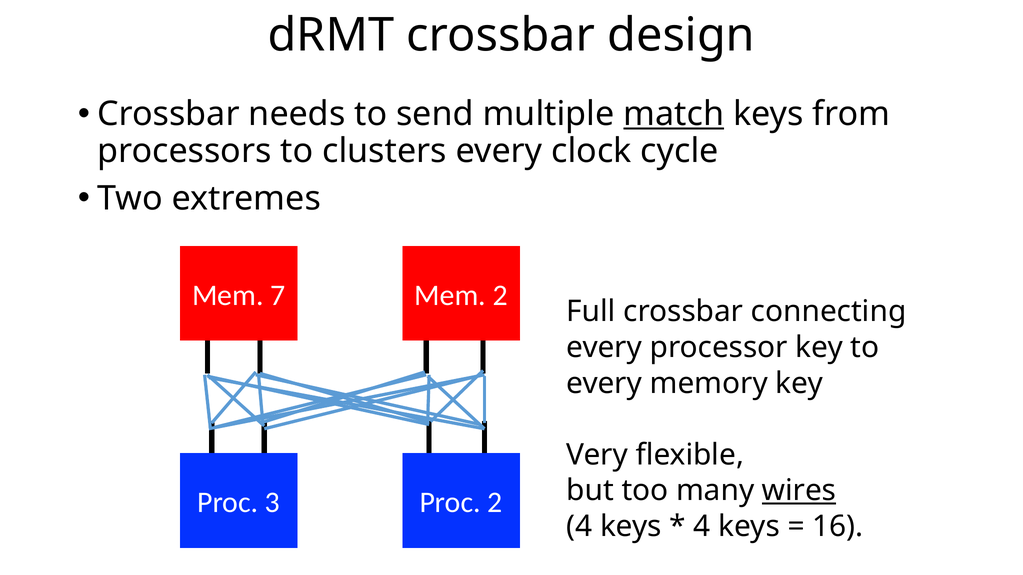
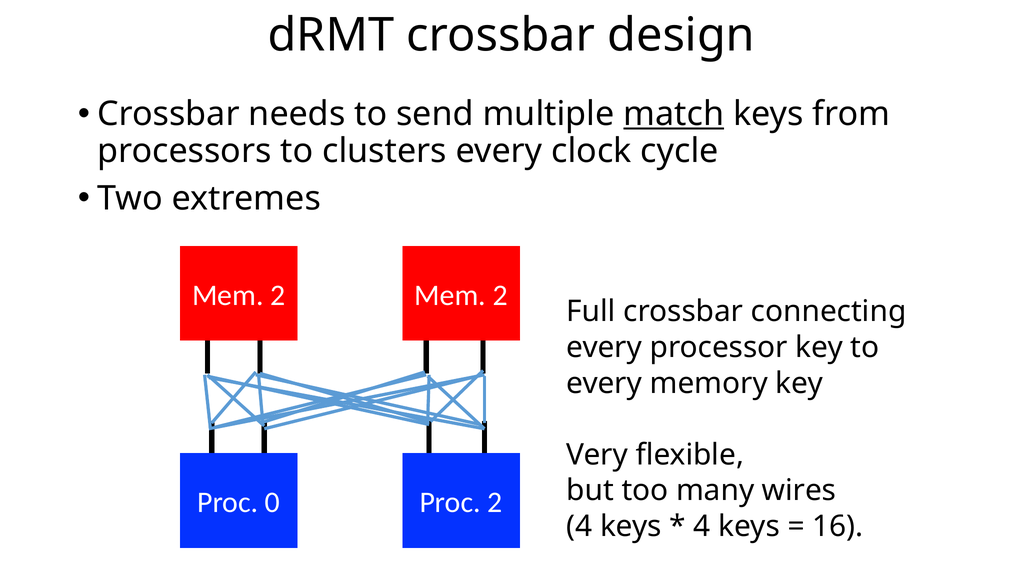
7: 7 -> 2 (278, 295)
wires underline: present -> none (799, 491)
3: 3 -> 0 (273, 503)
